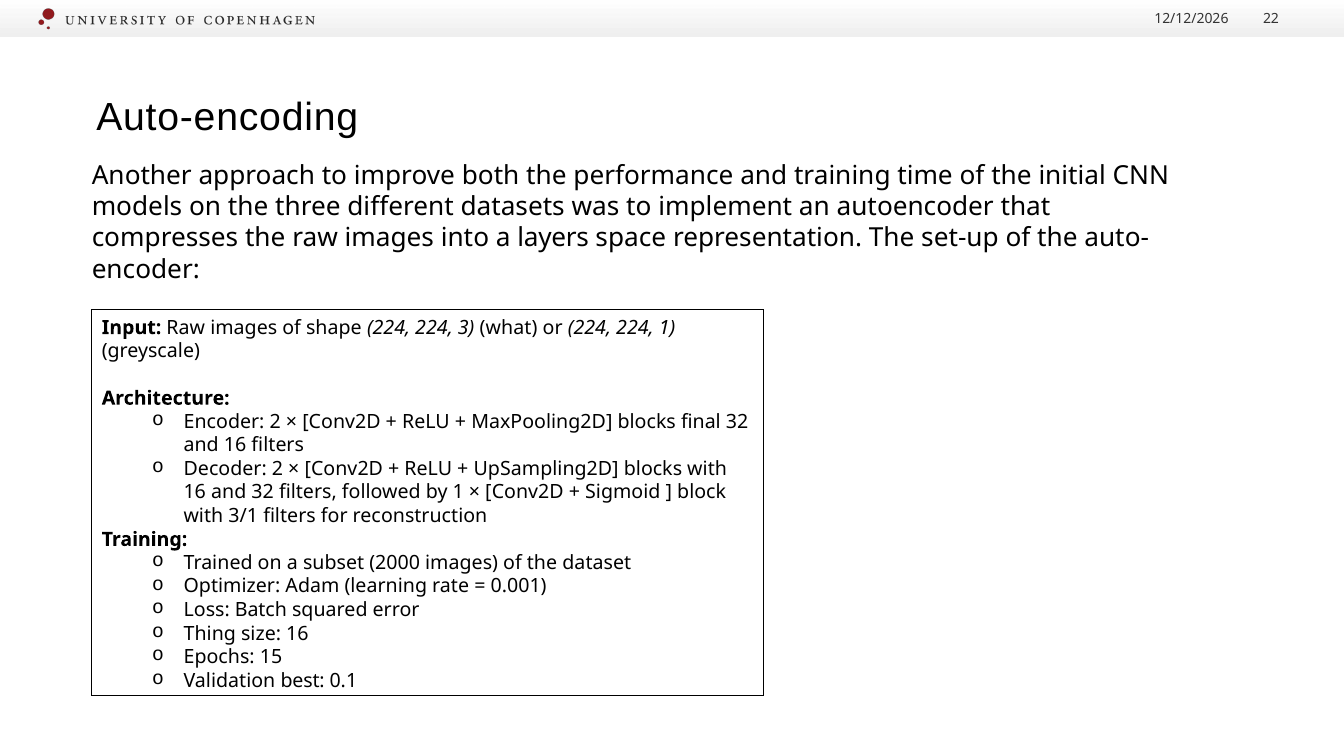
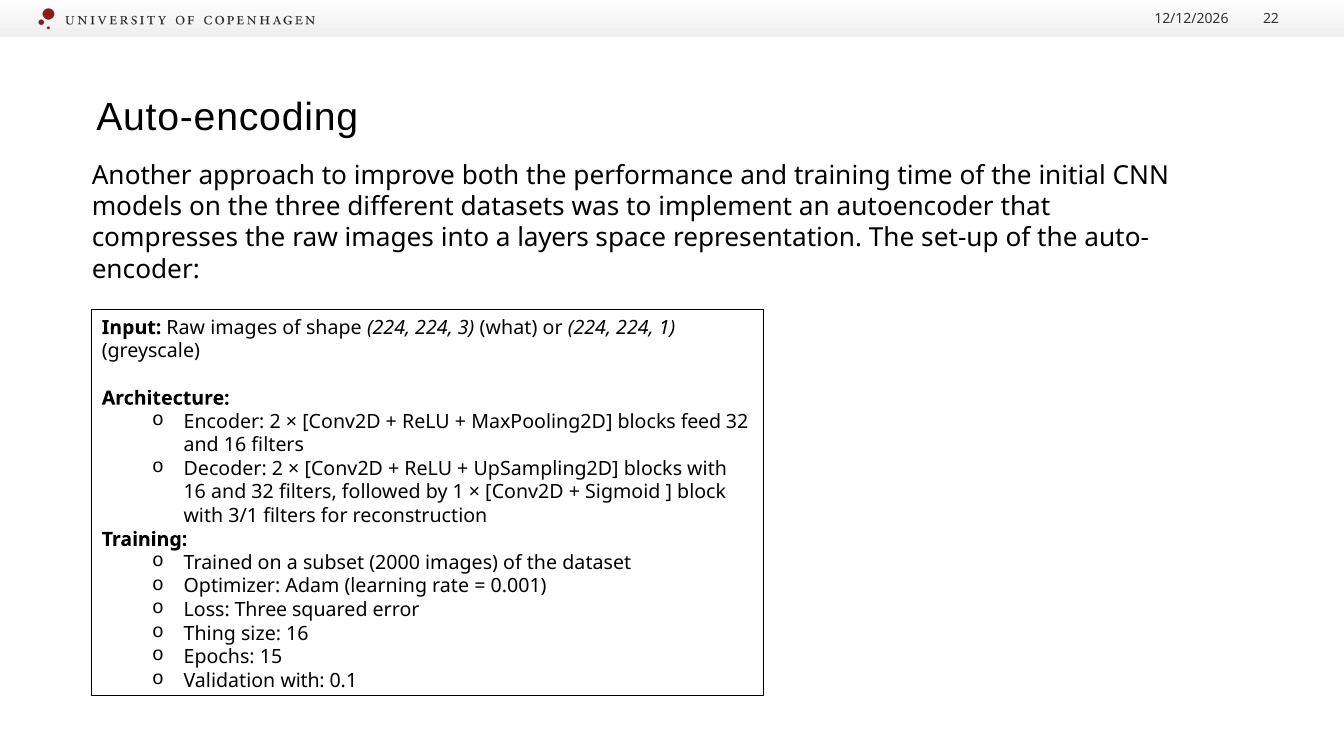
final: final -> feed (701, 422)
Loss Batch: Batch -> Three (261, 610)
Validation best: best -> with (303, 681)
